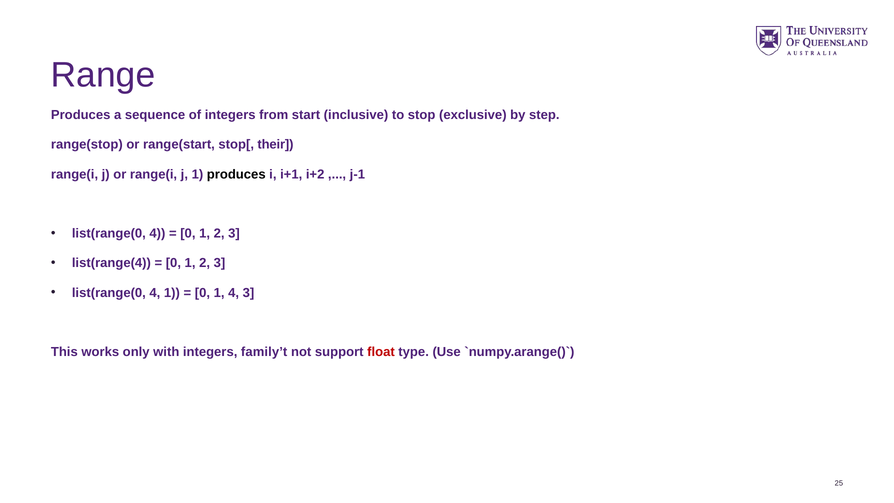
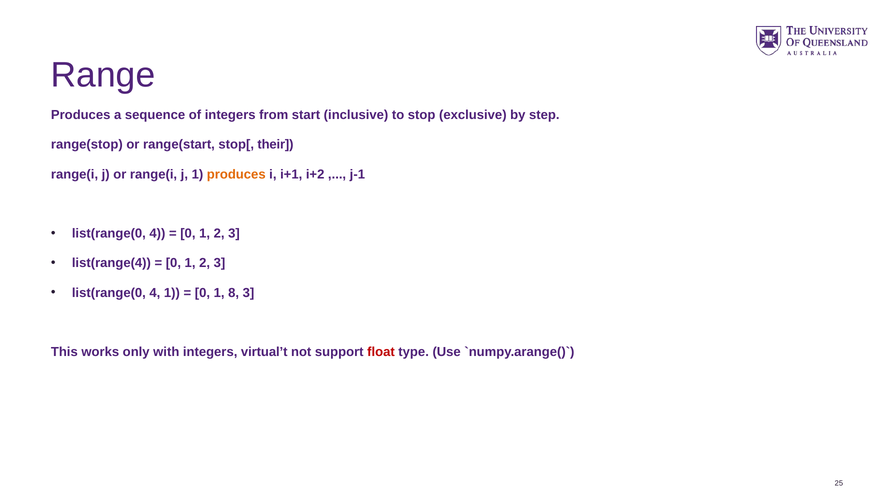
produces colour: black -> orange (236, 174)
1 4: 4 -> 8 (234, 293)
family’t: family’t -> virtual’t (264, 352)
